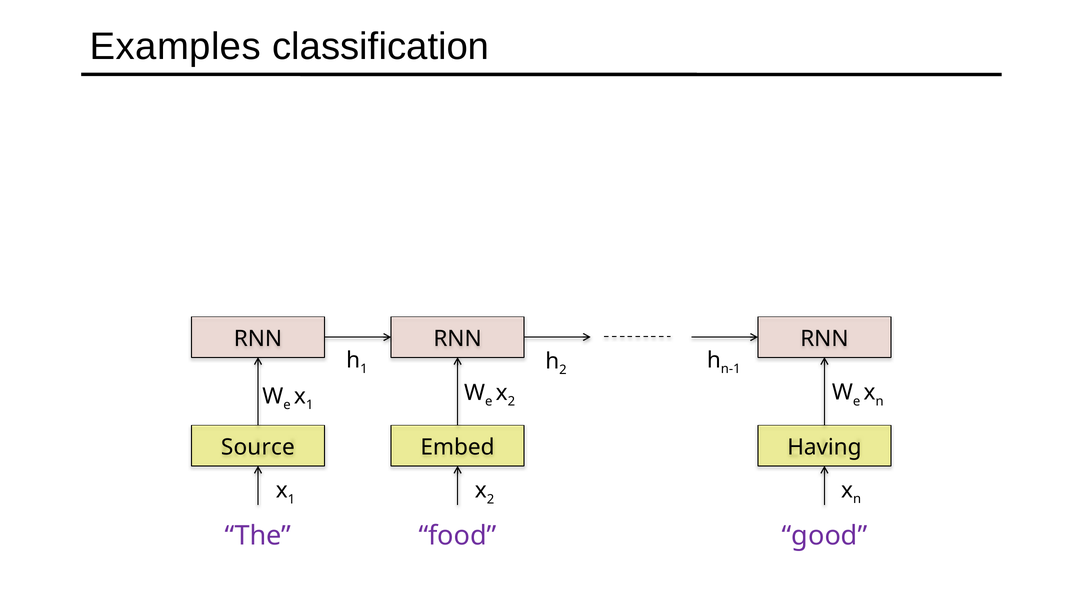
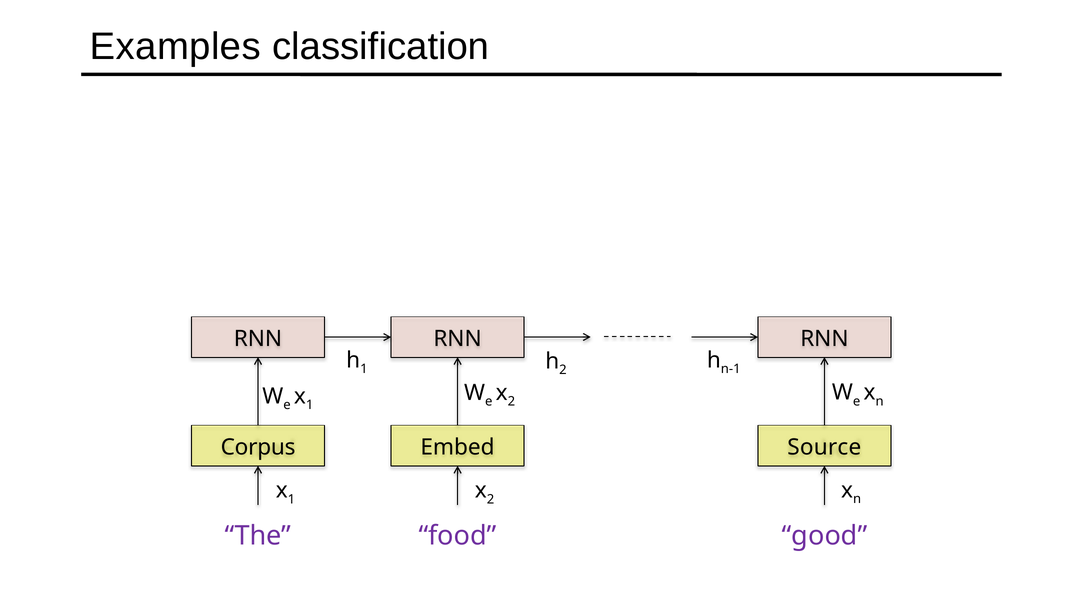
Source: Source -> Corpus (258, 447)
Having: Having -> Source (824, 447)
